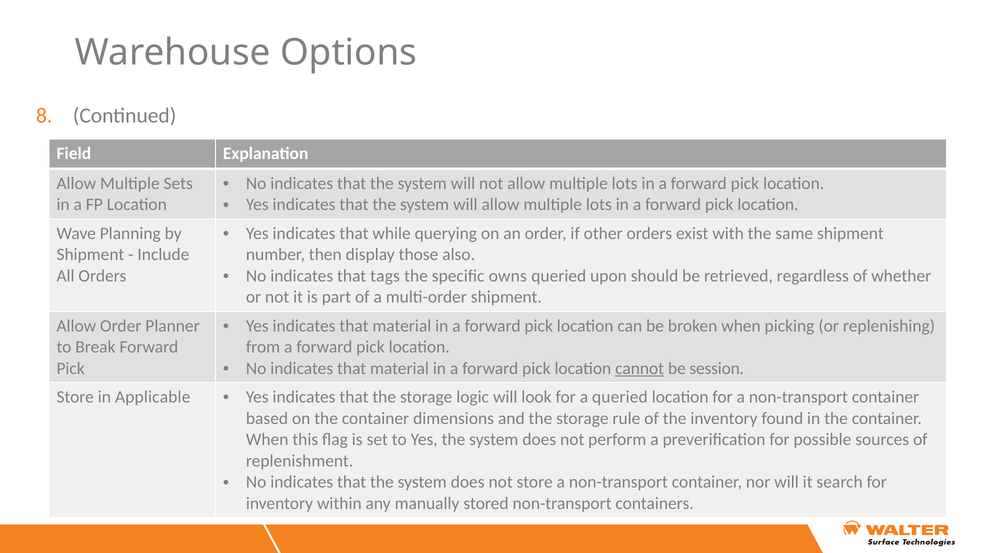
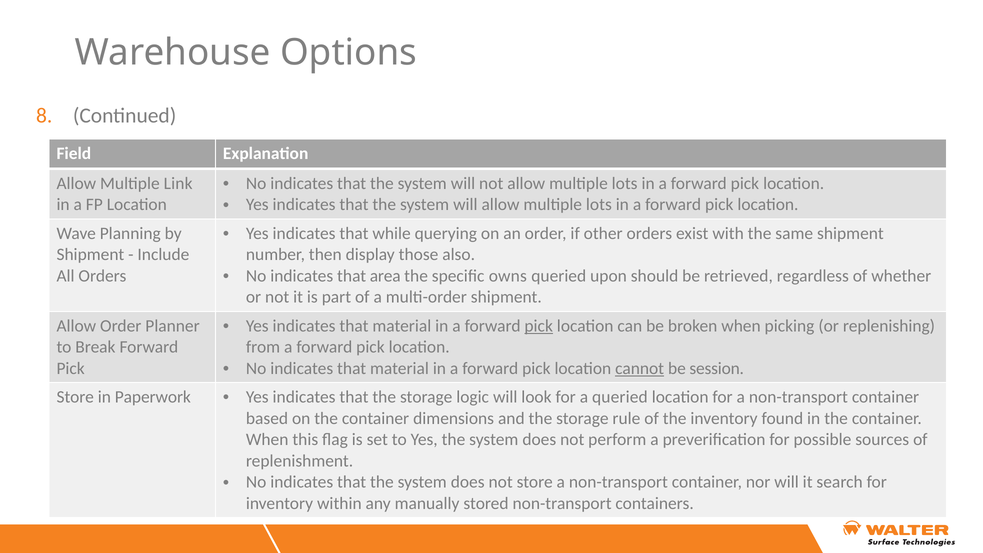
Sets: Sets -> Link (178, 183)
tags: tags -> area (385, 276)
pick underline: none -> present (539, 326)
Applicable: Applicable -> Paperwork (153, 397)
